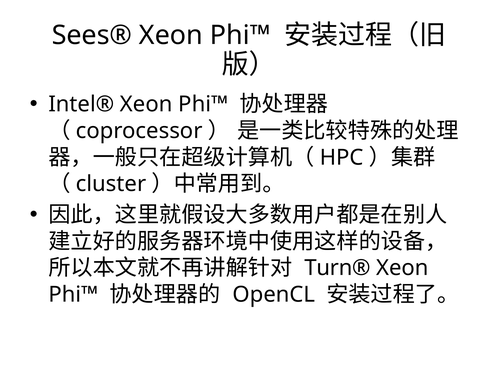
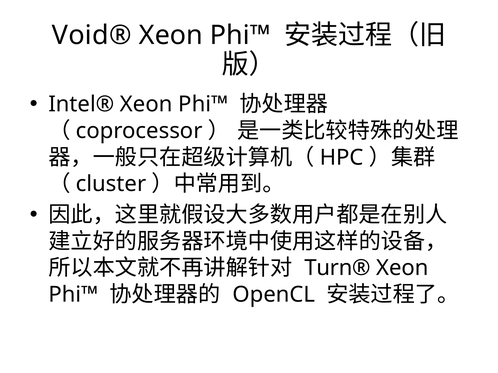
Sees®: Sees® -> Void® (92, 35)
